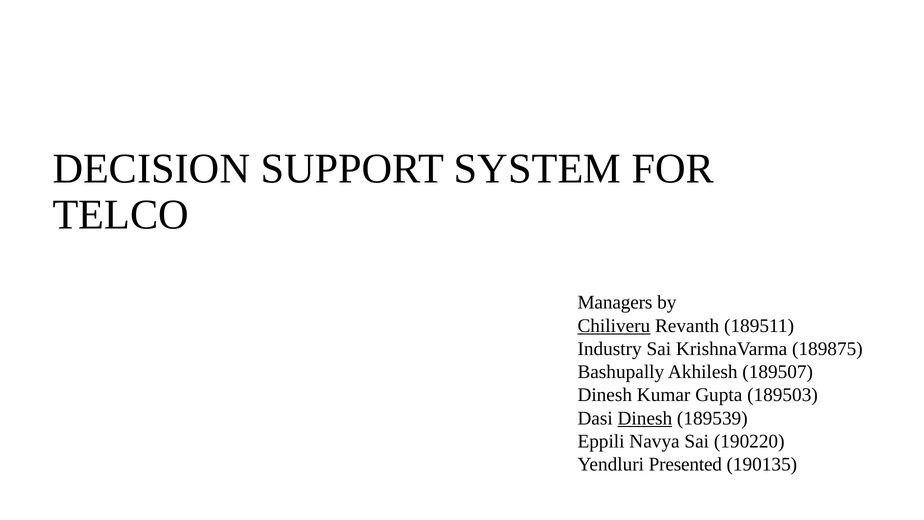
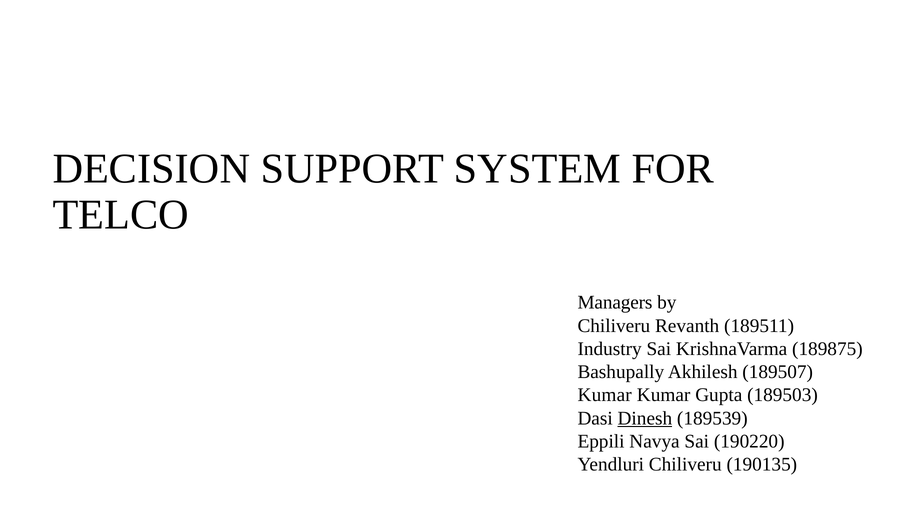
Chiliveru underline: present -> none (614, 326)
Dinesh: Dinesh -> Kumar (605, 395)
Yendluri Presented: Presented -> Chiliveru (685, 464)
